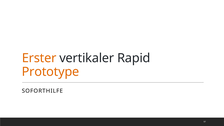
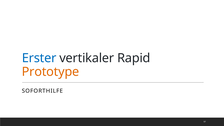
Erster colour: orange -> blue (39, 58)
